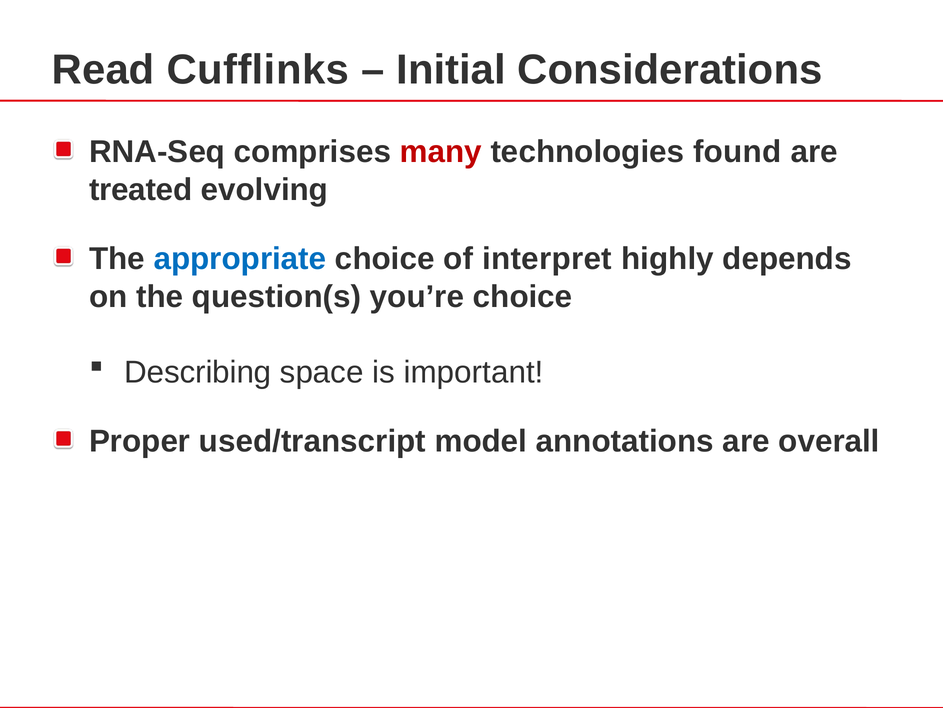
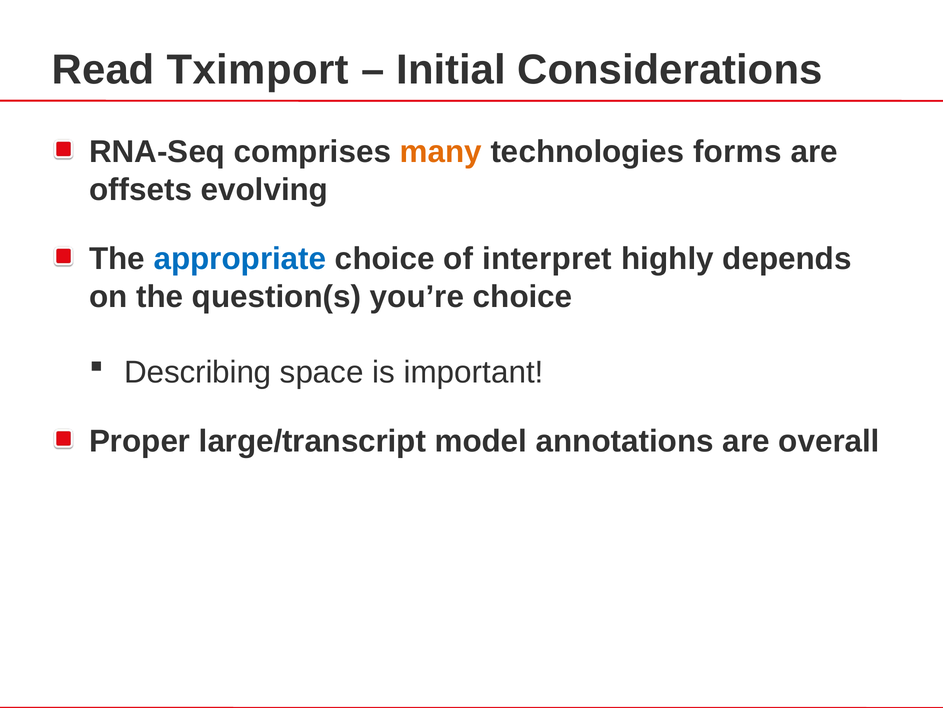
Cufflinks: Cufflinks -> Tximport (258, 70)
many colour: red -> orange (441, 152)
found: found -> forms (737, 152)
treated: treated -> offsets (141, 190)
used/transcript: used/transcript -> large/transcript (313, 441)
